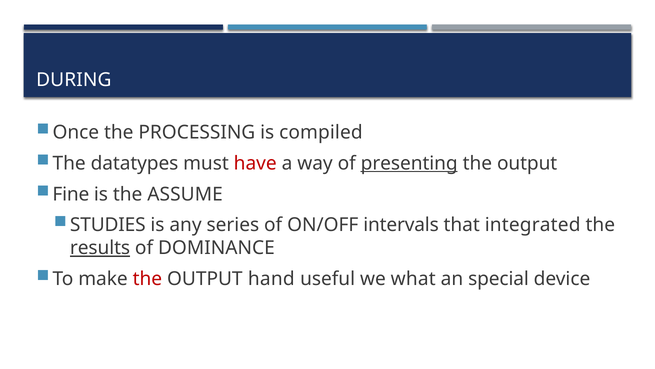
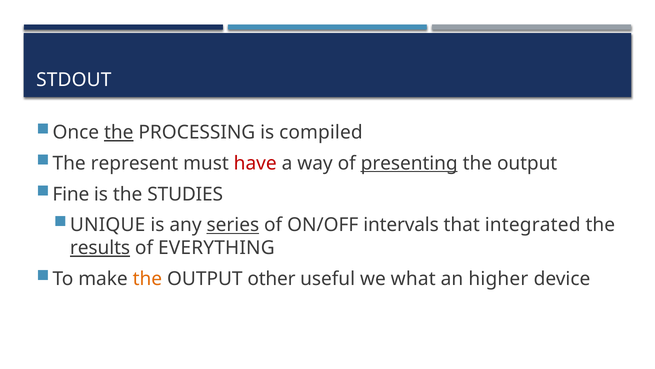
DURING: DURING -> STDOUT (74, 80)
the underline: none -> present (119, 132)
datatypes: datatypes -> represent (134, 163)
ASSUME: ASSUME -> STUDIES (185, 194)
STUDIES: STUDIES -> UNIQUE (108, 225)
series underline: none -> present (233, 225)
DOMINANCE: DOMINANCE -> EVERYTHING (216, 248)
the colour: red -> orange (147, 278)
hand: hand -> other (271, 278)
special: special -> higher (498, 278)
